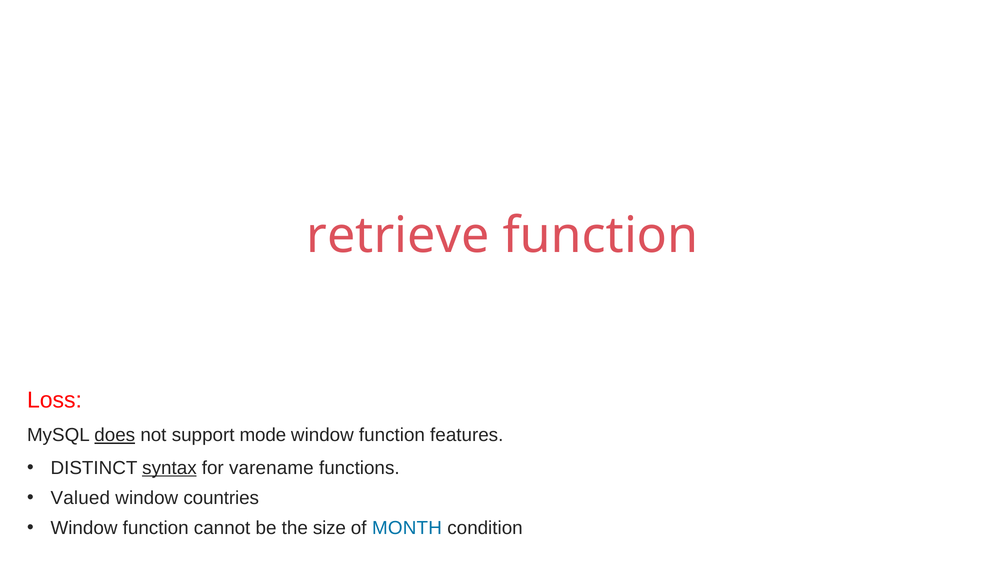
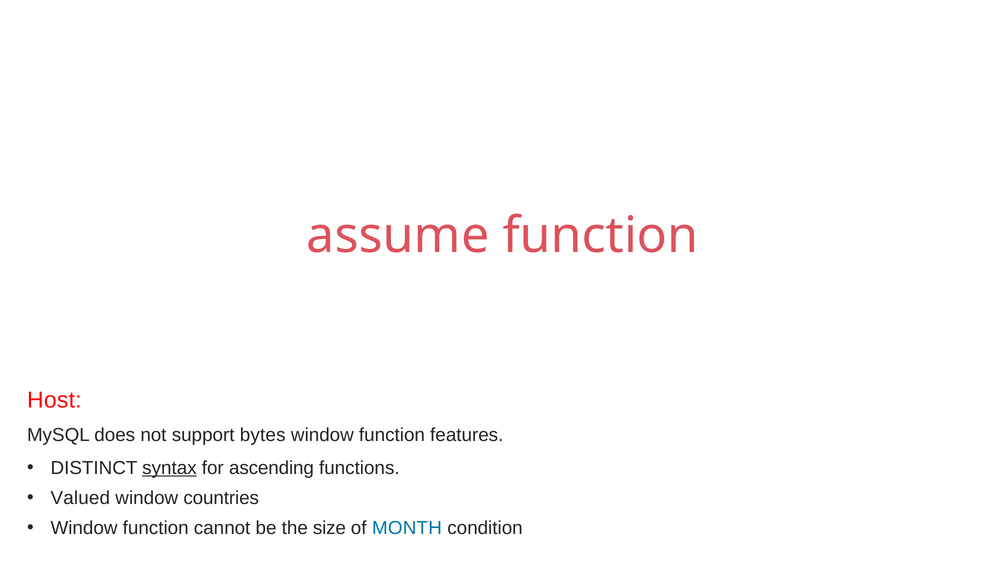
retrieve: retrieve -> assume (398, 236)
Loss: Loss -> Host (54, 401)
does underline: present -> none (115, 435)
mode: mode -> bytes (263, 435)
varename: varename -> ascending (271, 468)
